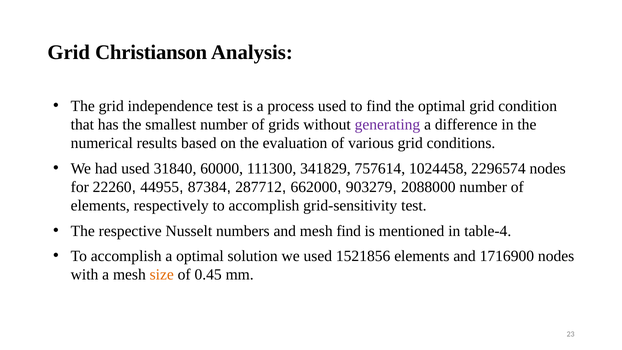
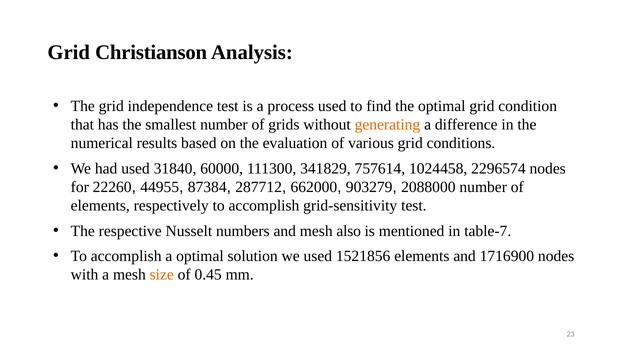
generating colour: purple -> orange (387, 125)
mesh find: find -> also (349, 231)
table-4: table-4 -> table-7 (488, 231)
